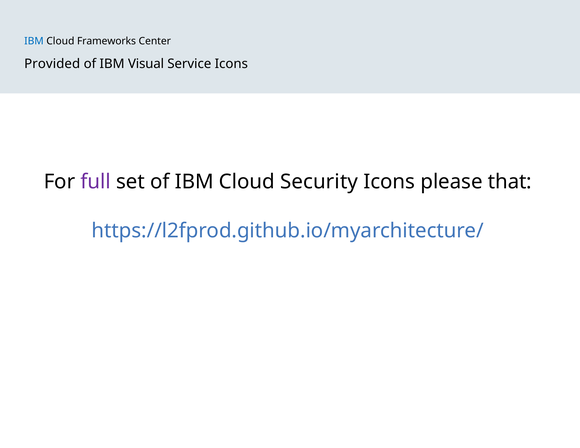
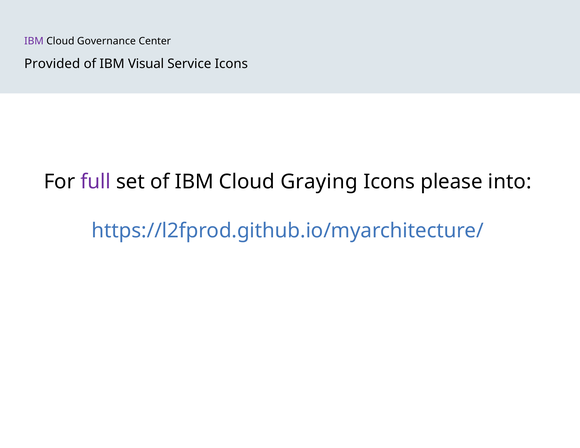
IBM colour: blue -> purple (34, 41)
Frameworks: Frameworks -> Governance (106, 41)
Security: Security -> Graying (319, 182)
that: that -> into (510, 182)
